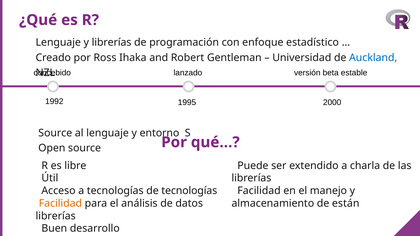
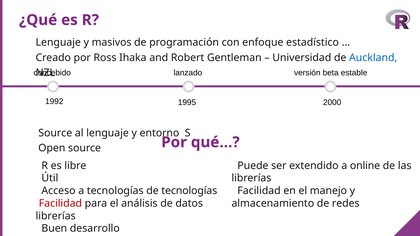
y librerías: librerías -> masivos (112, 43)
charla: charla -> online (365, 166)
Facilidad colour: orange -> red (60, 204)
están: están -> redes (346, 204)
